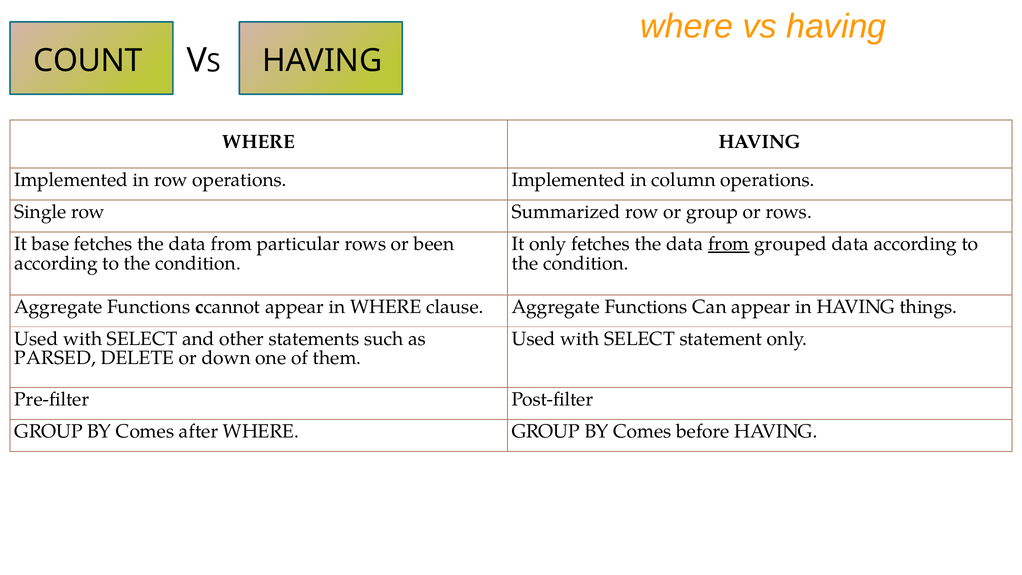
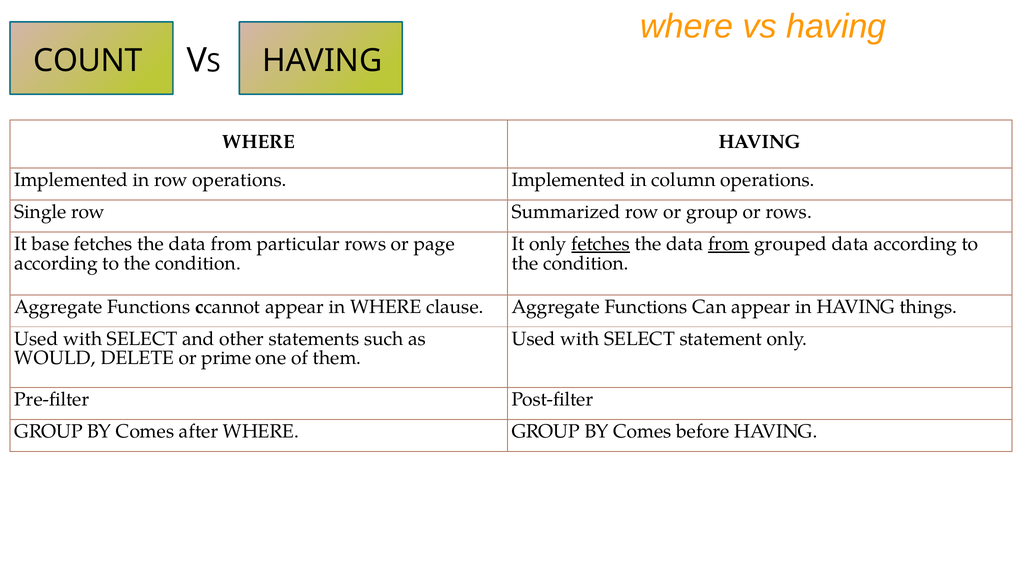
been: been -> page (434, 244)
fetches underline: none -> present (601, 244)
PARSED: PARSED -> WOULD (55, 358)
down: down -> prime (226, 358)
